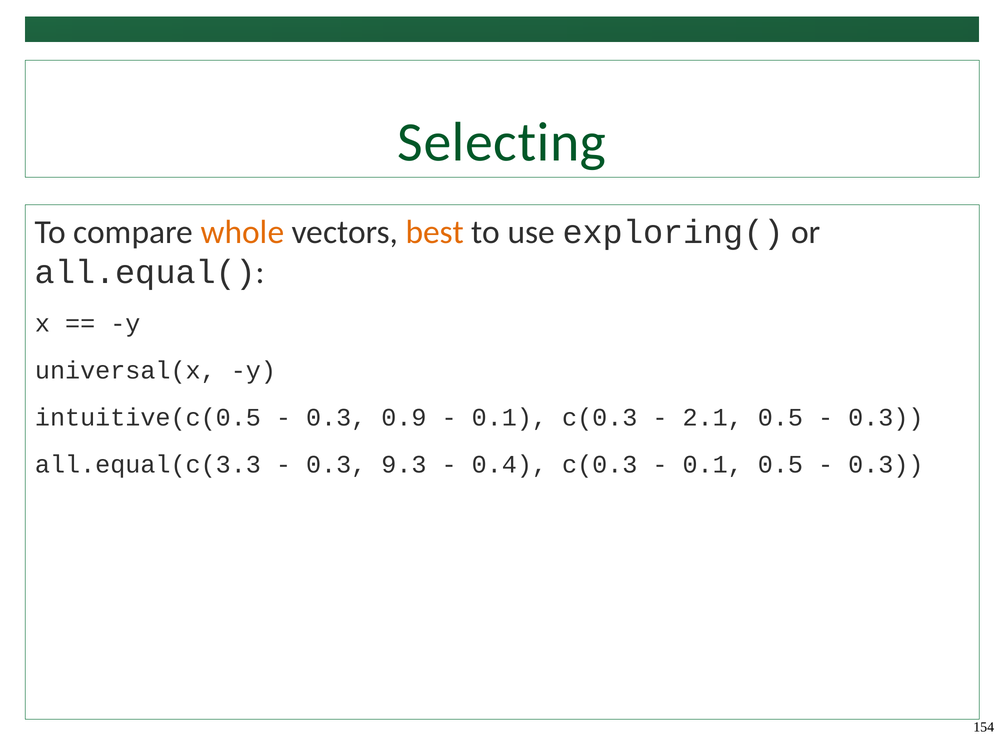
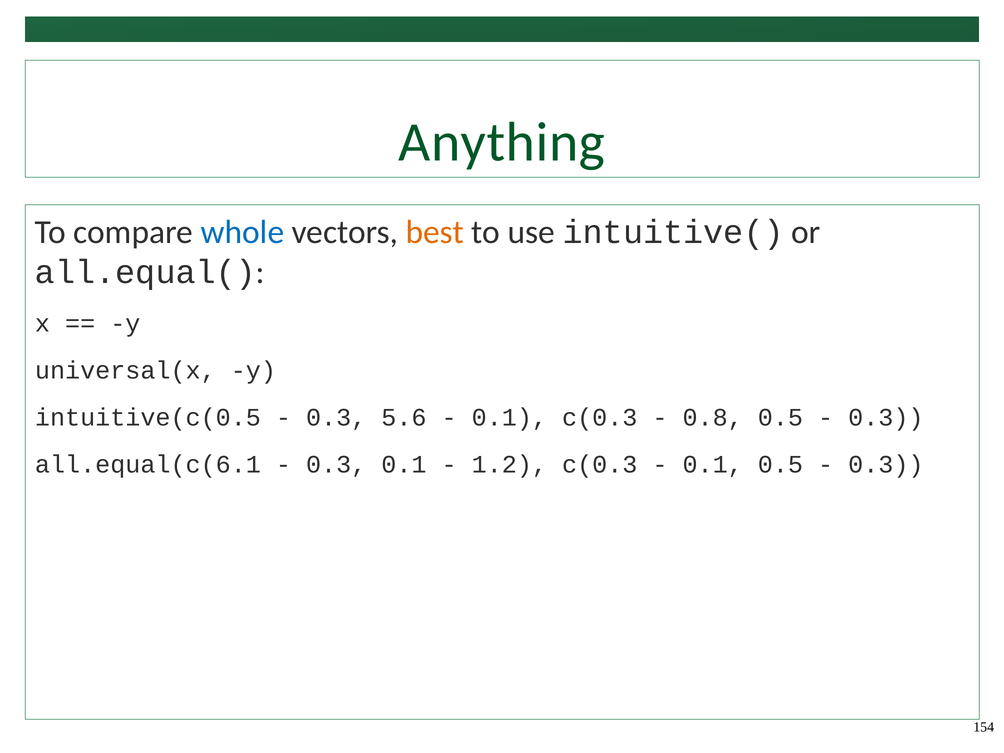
Selecting: Selecting -> Anything (502, 143)
whole colour: orange -> blue (242, 232)
exploring(: exploring( -> intuitive( (673, 232)
0.9: 0.9 -> 5.6 (404, 417)
2.1: 2.1 -> 0.8 (713, 417)
all.equal(c(3.3: all.equal(c(3.3 -> all.equal(c(6.1 (148, 464)
0.3 9.3: 9.3 -> 0.1 (404, 464)
0.4: 0.4 -> 1.2 (509, 464)
